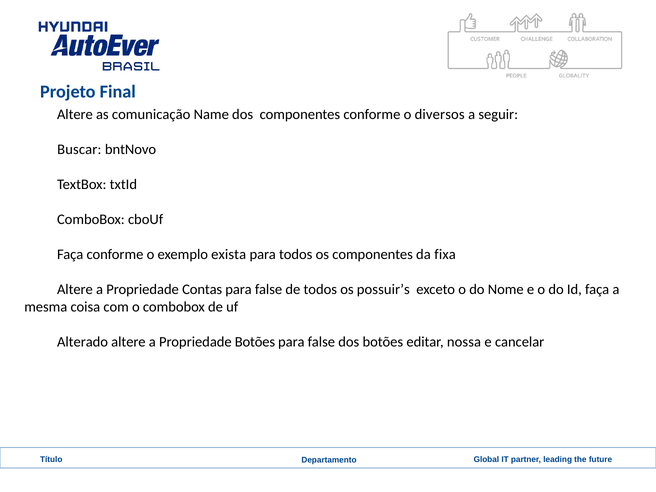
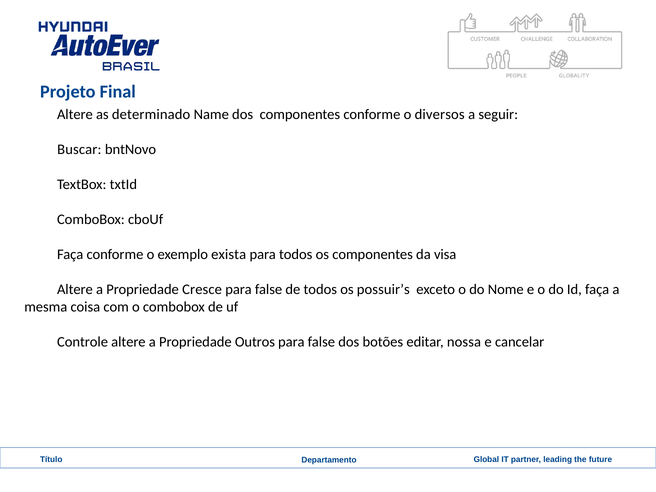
comunicação: comunicação -> determinado (151, 115)
fixa: fixa -> visa (445, 254)
Contas: Contas -> Cresce (202, 289)
Alterado: Alterado -> Controle (83, 342)
Propriedade Botões: Botões -> Outros (255, 342)
